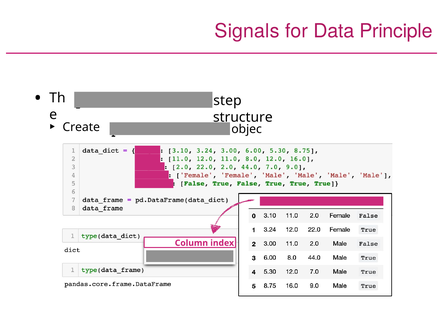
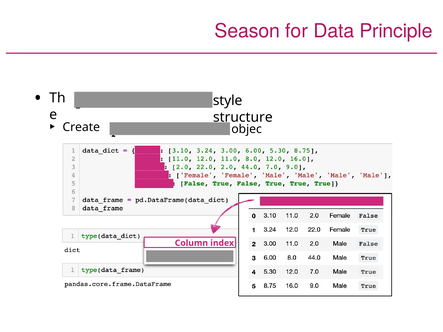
Signals: Signals -> Season (247, 31)
step: step -> style (228, 101)
